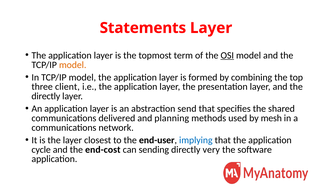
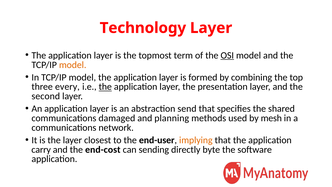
Statements: Statements -> Technology (143, 28)
client: client -> every (67, 87)
the underline: none -> present (105, 87)
directly: directly -> second (46, 96)
delivered: delivered -> damaged (117, 118)
implying colour: blue -> orange (196, 140)
cycle: cycle -> carry (41, 149)
very: very -> byte (211, 149)
